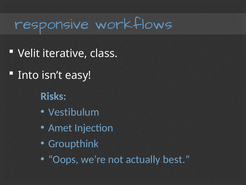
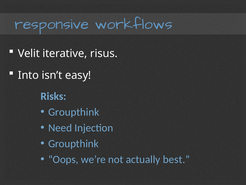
class: class -> risus (104, 53)
Vestibulum: Vestibulum -> Groupthink (74, 112)
Amet: Amet -> Need (60, 128)
